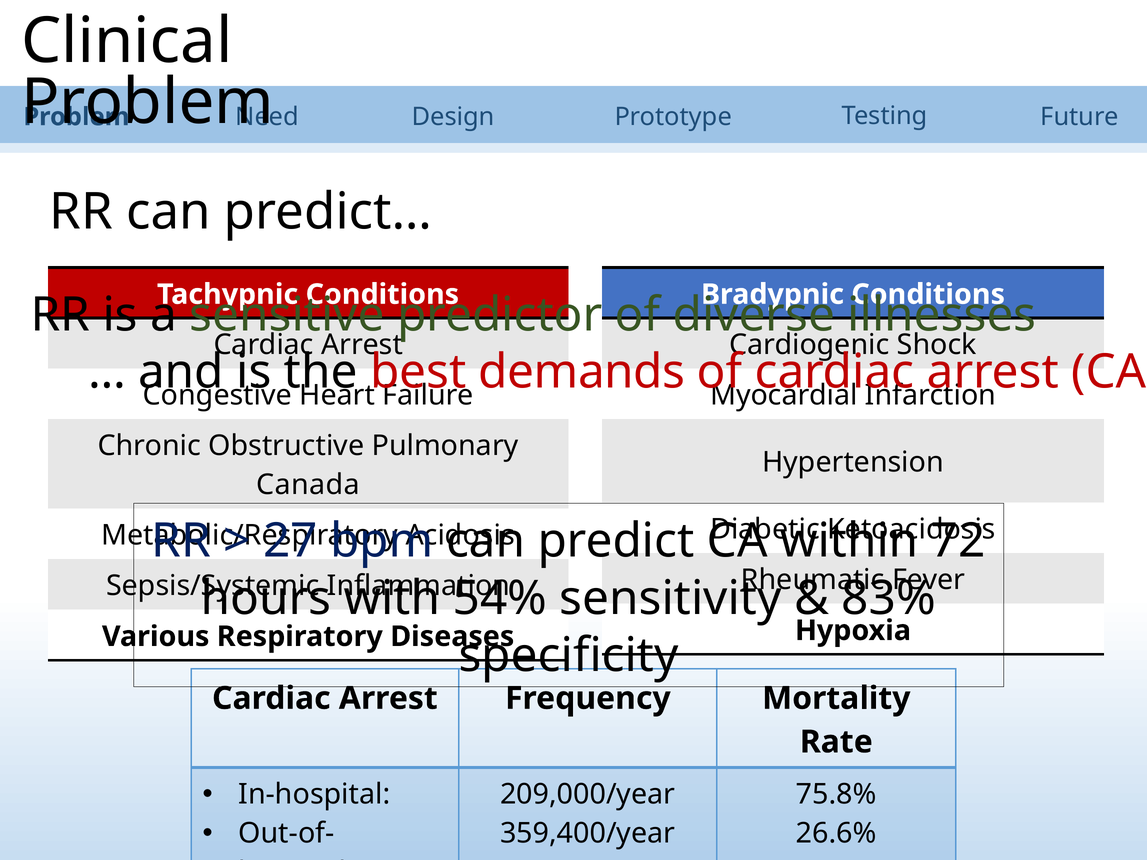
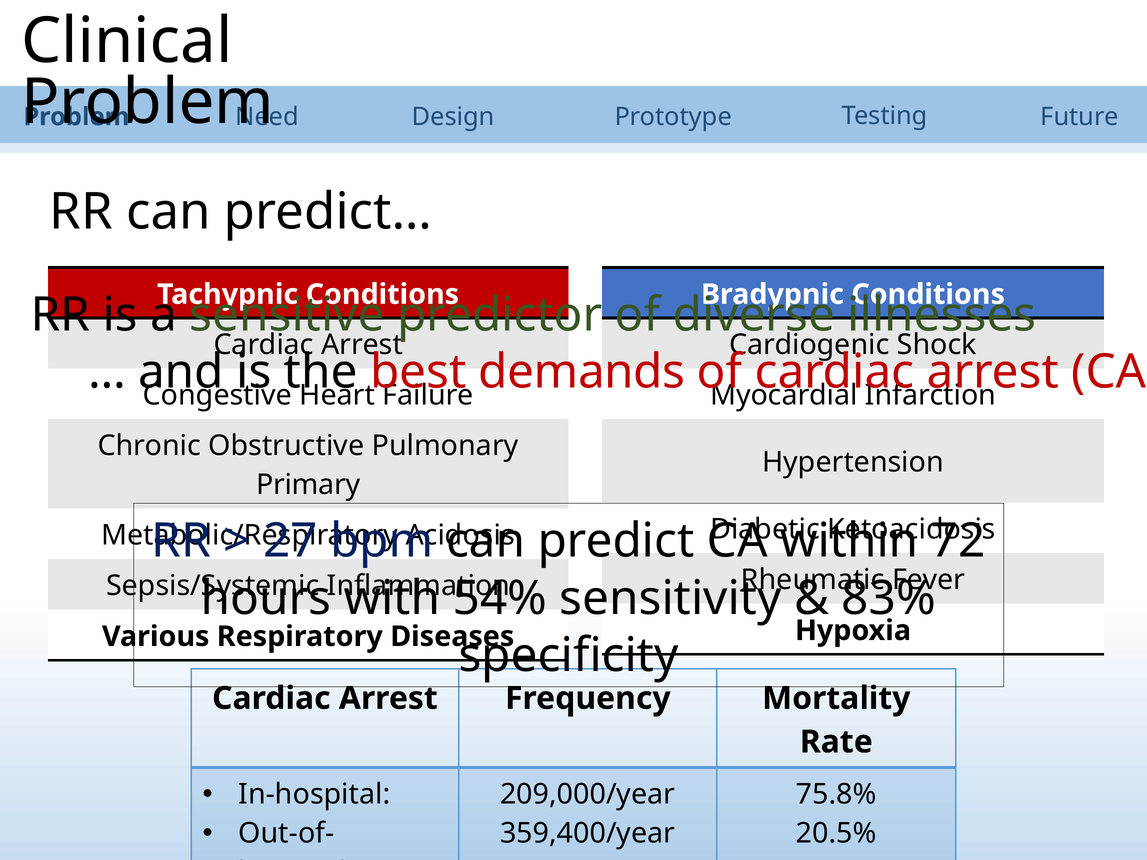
Canada: Canada -> Primary (308, 485)
26.6%: 26.6% -> 20.5% (836, 834)
